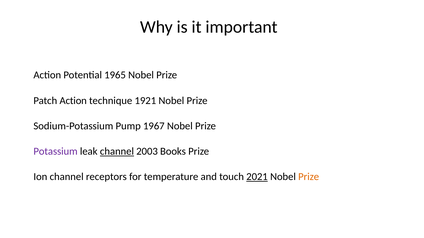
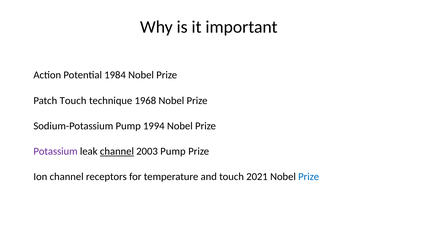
1965: 1965 -> 1984 (115, 75)
Patch Action: Action -> Touch (73, 101)
1921: 1921 -> 1968 (145, 101)
1967: 1967 -> 1994 (154, 126)
2003 Books: Books -> Pump (173, 152)
2021 underline: present -> none (257, 177)
Prize colour: orange -> blue (309, 177)
